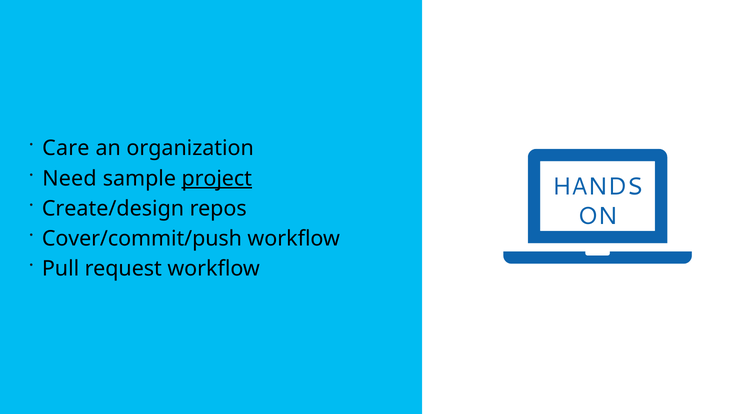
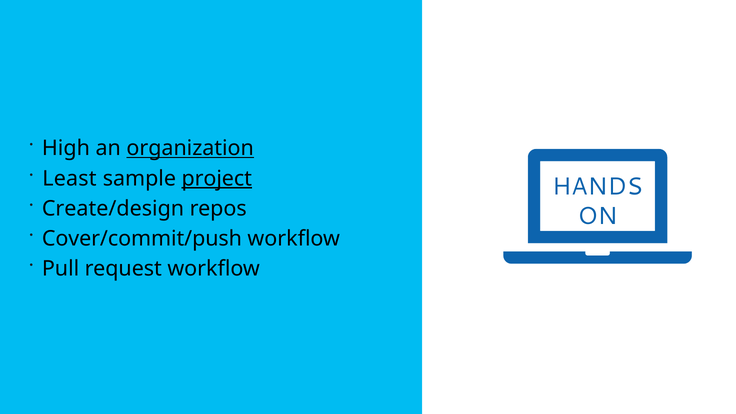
Care: Care -> High (66, 148)
organization underline: none -> present (190, 148)
Need: Need -> Least (69, 178)
